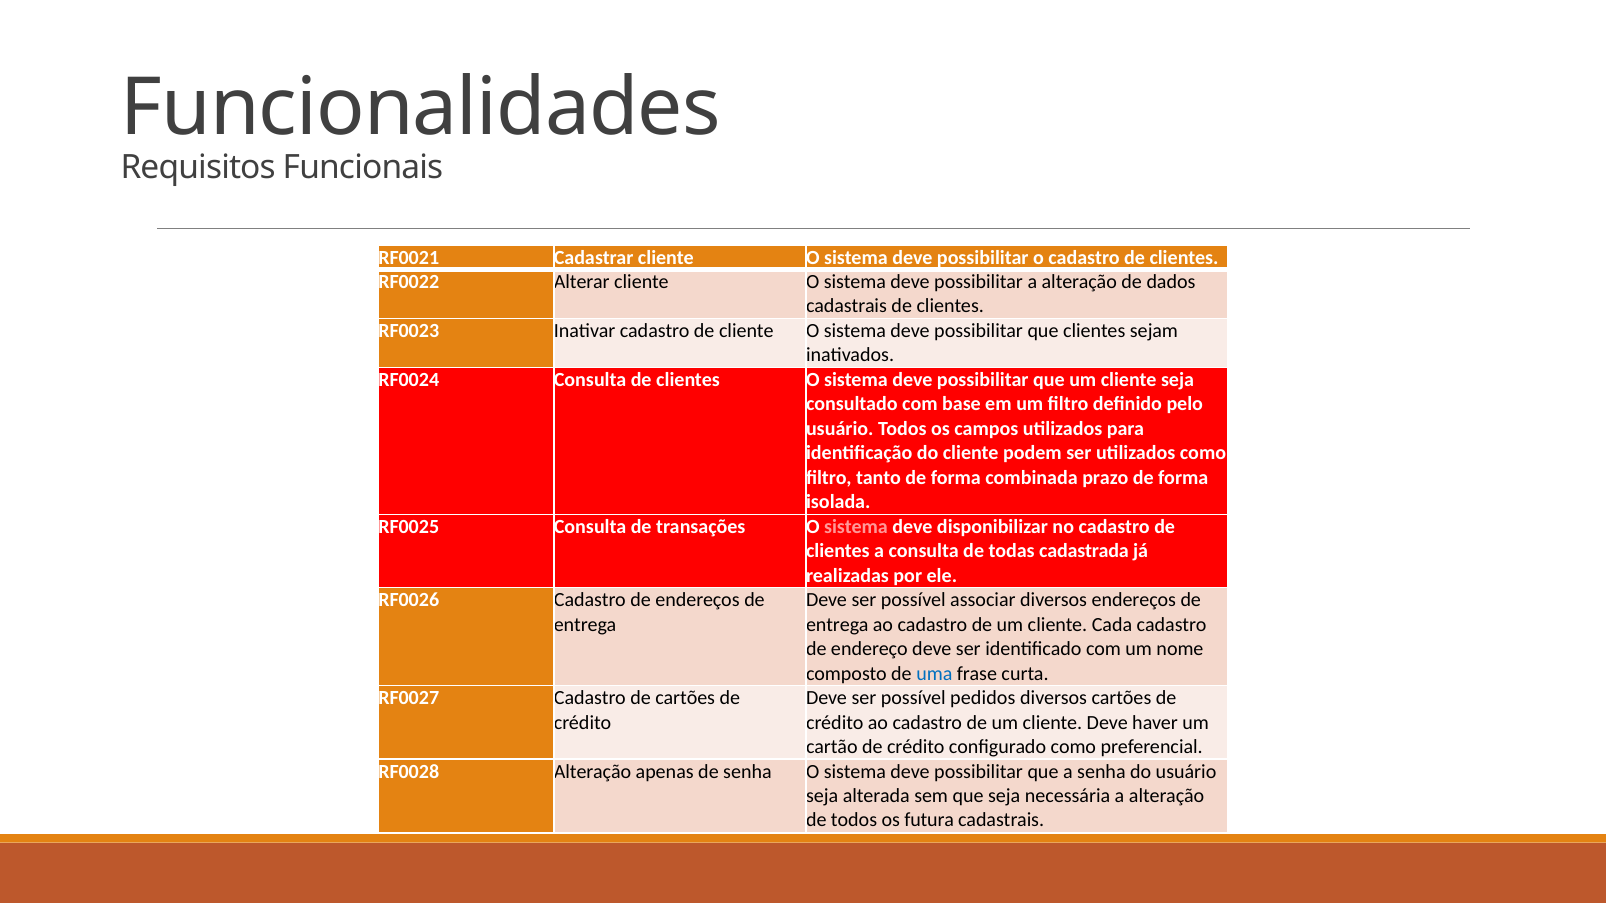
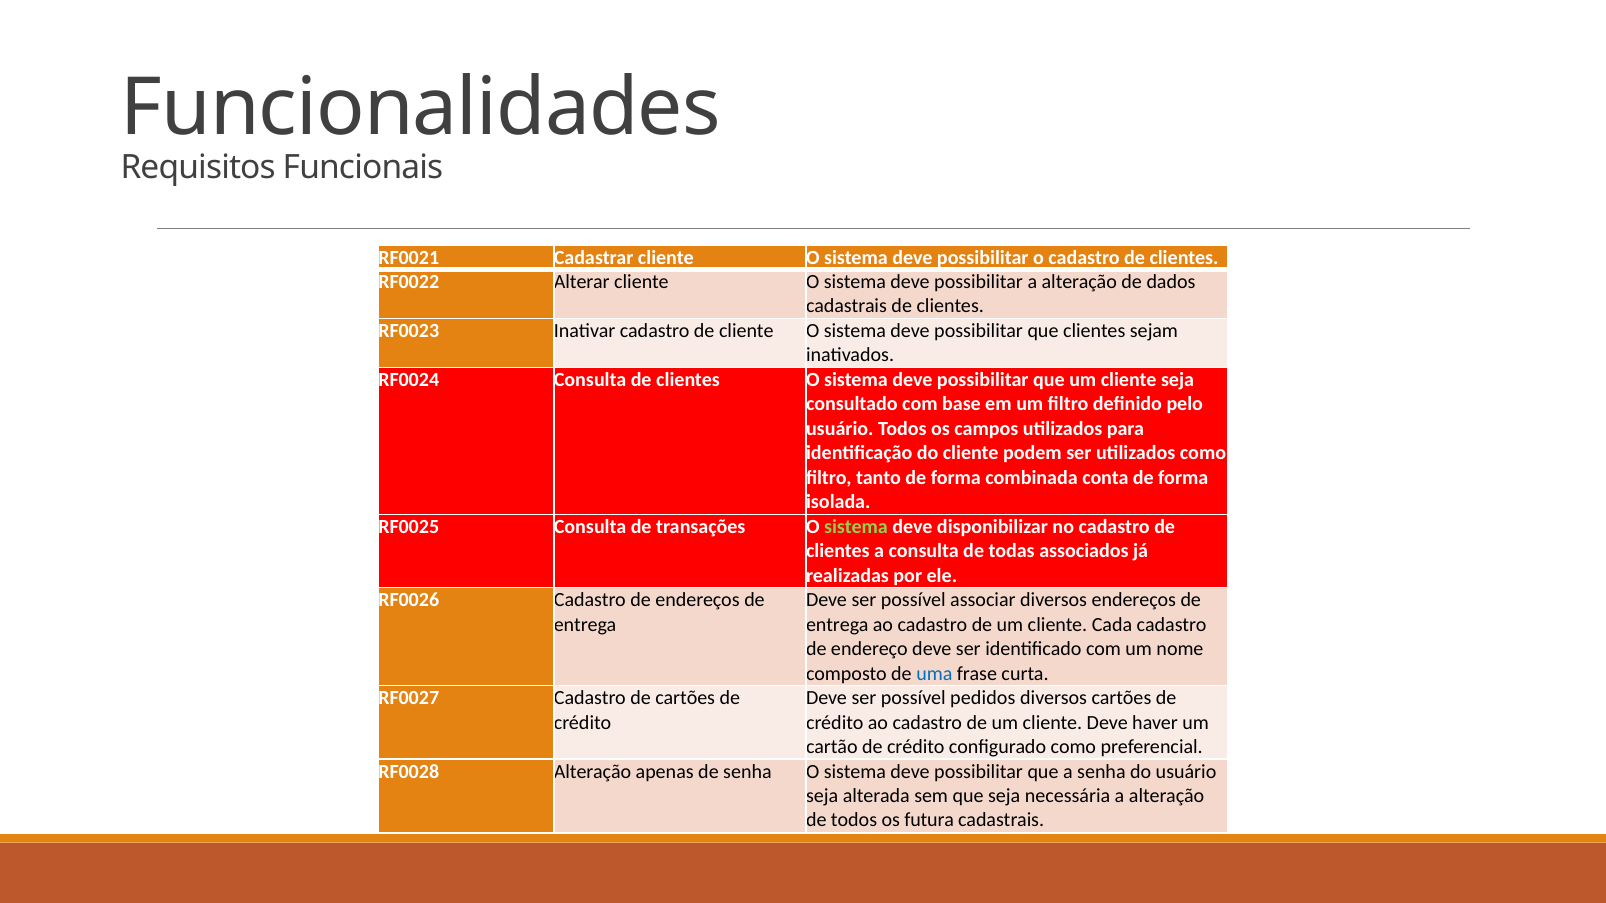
prazo: prazo -> conta (1105, 478)
sistema colour: pink -> light green (856, 527)
cadastrada: cadastrada -> associados (1084, 551)
